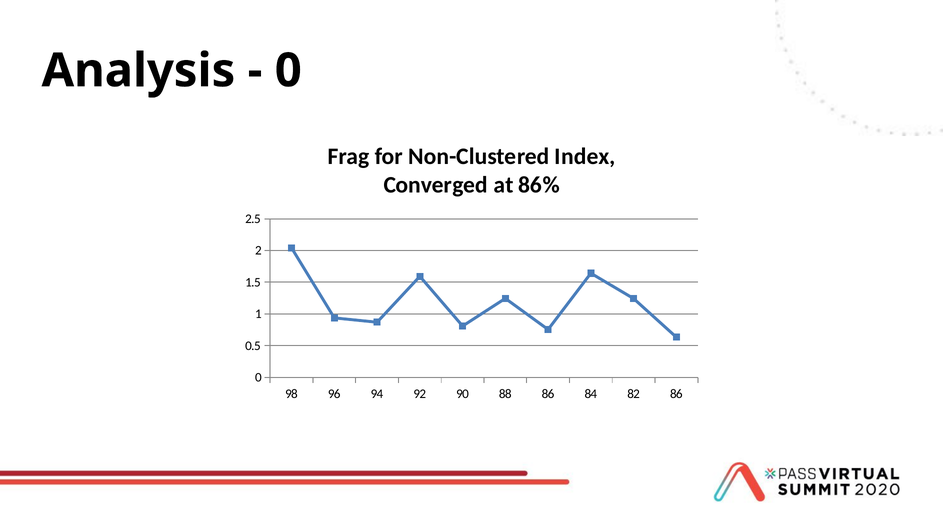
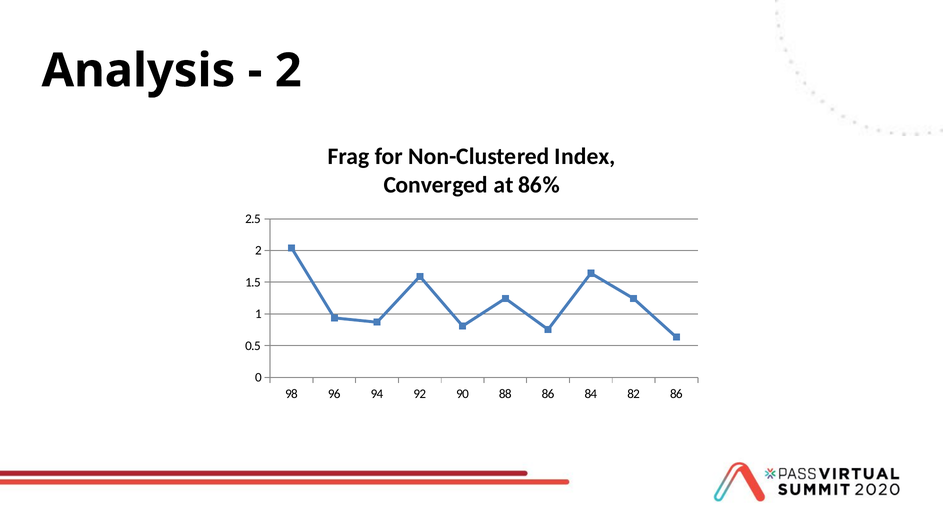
0: 0 -> 2 (288, 71)
